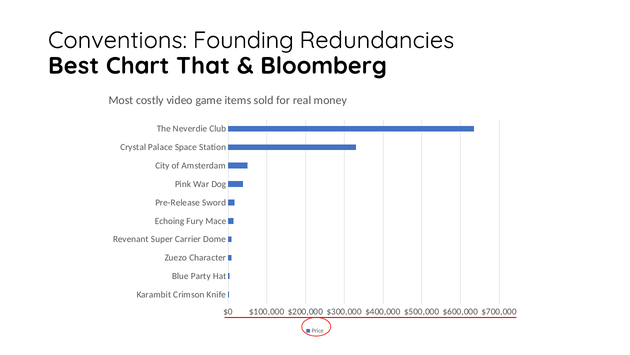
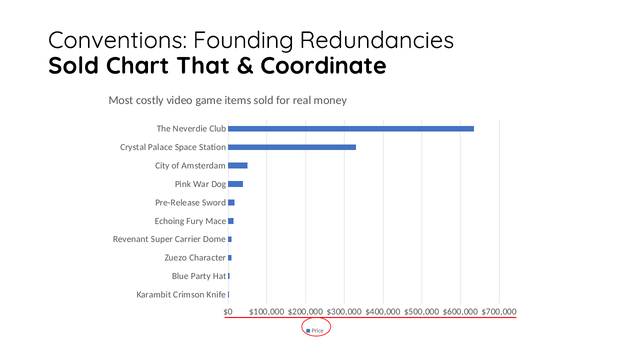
Best: Best -> Sold (74, 66)
Bloomberg: Bloomberg -> Coordinate (324, 66)
